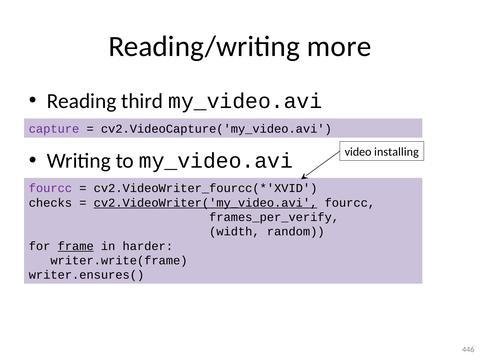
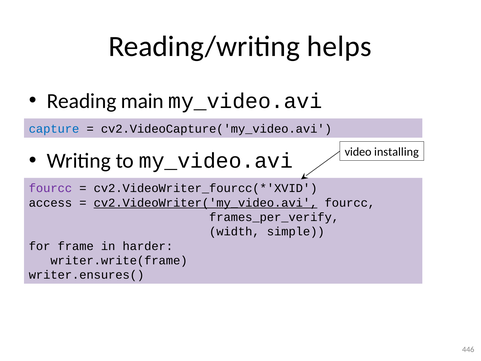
more: more -> helps (339, 47)
third: third -> main (142, 101)
capture colour: purple -> blue (54, 129)
checks: checks -> access (50, 203)
random: random -> simple (296, 231)
frame underline: present -> none (76, 246)
